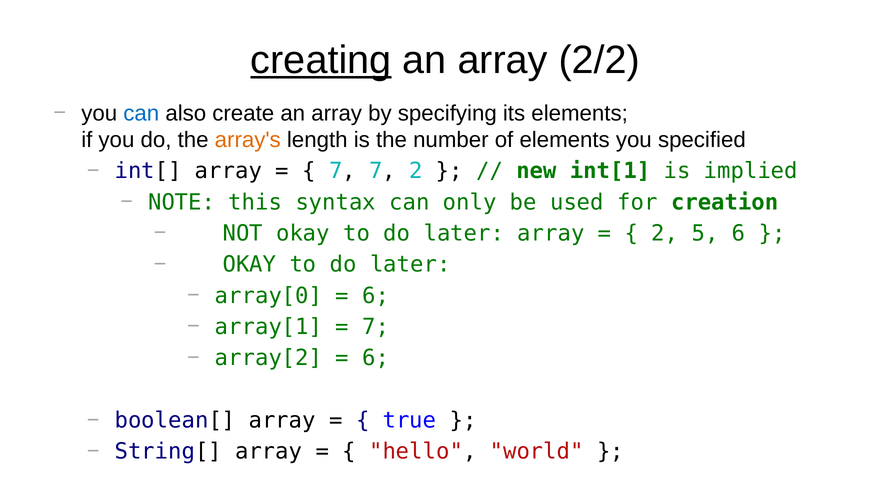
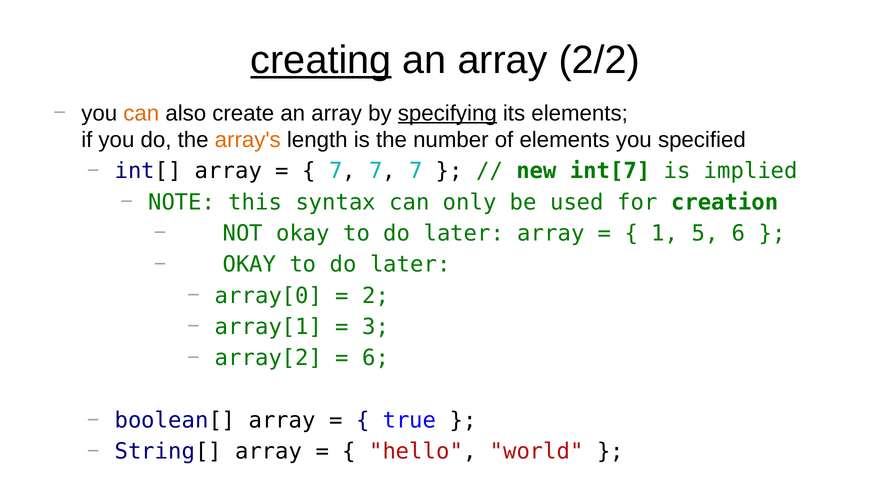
can colour: blue -> orange (141, 113)
specifying underline: none -> present (447, 113)
7 7 2: 2 -> 7 (416, 171)
int[1: int[1 -> int[7 (610, 171)
2: 2 -> 1 (665, 234)
6: 6 -> 2 (376, 296)
7: 7 -> 3 (376, 327)
